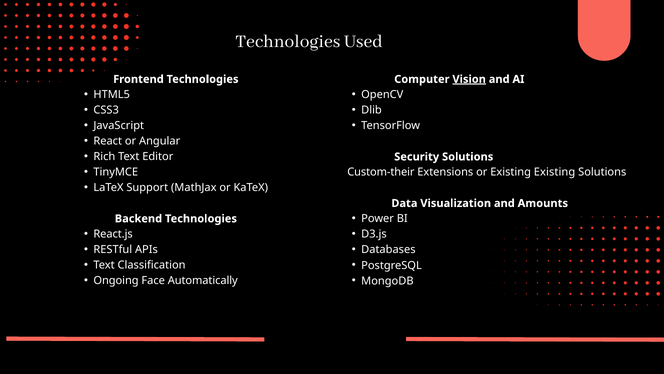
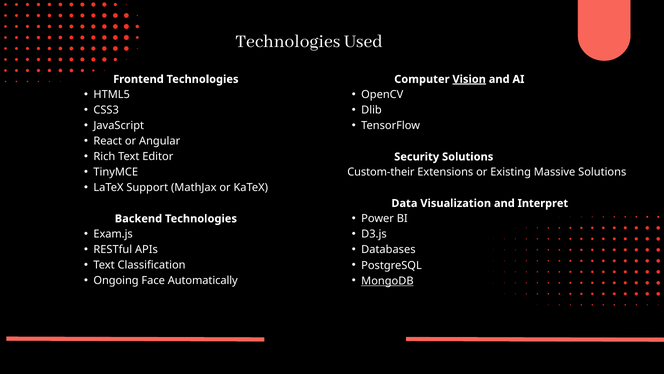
Existing Existing: Existing -> Massive (555, 172)
Amounts: Amounts -> Interpret (543, 203)
React.js: React.js -> Exam.js (113, 234)
MongoDB underline: none -> present (387, 280)
